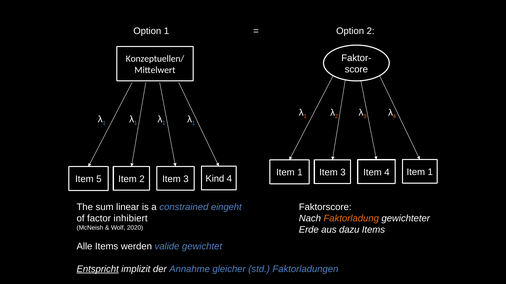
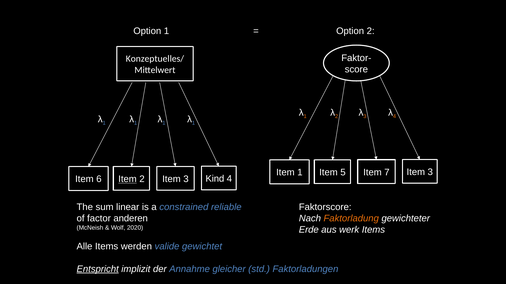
Konzeptuellen/: Konzeptuellen/ -> Konzeptuelles/ (155, 59)
3: 3 -> 5 (343, 173)
Item 4: 4 -> 7 (387, 173)
1: 1 -> 3 (430, 172)
Item underline: none -> present (128, 179)
5: 5 -> 6 (99, 180)
eingeht: eingeht -> reliable (226, 207)
inhibiert: inhibiert -> anderen (131, 219)
dazu: dazu -> werk (349, 230)
